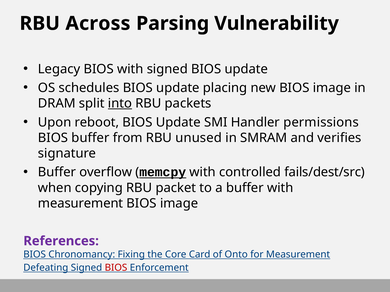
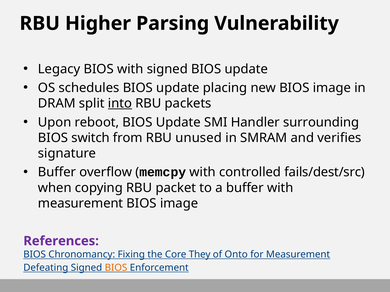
Across: Across -> Higher (98, 23)
permissions: permissions -> surrounding (321, 122)
BIOS buffer: buffer -> switch (91, 138)
memcpy underline: present -> none (163, 172)
Card: Card -> They (200, 255)
BIOS colour: red -> orange (116, 268)
